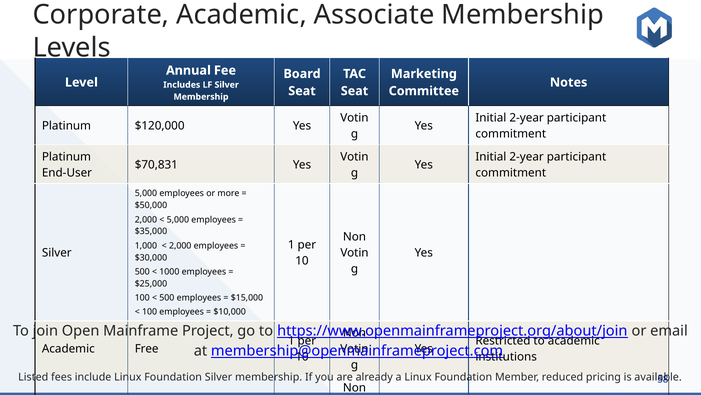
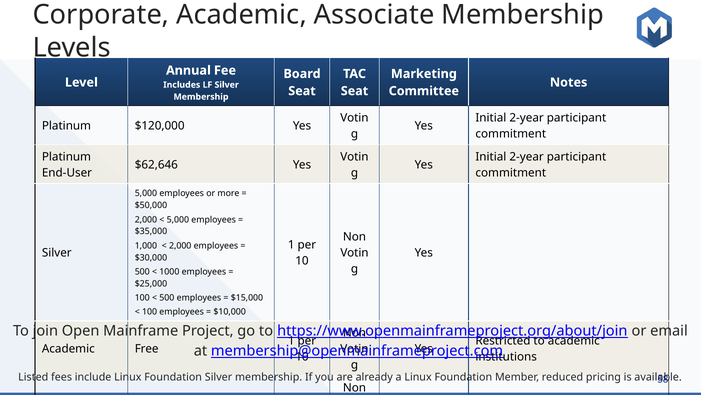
$70,831: $70,831 -> $62,646 (156, 165)
